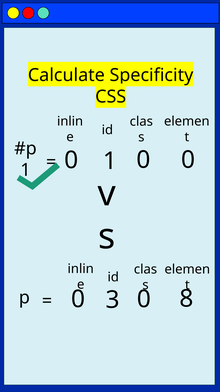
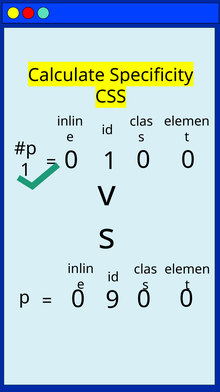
3: 3 -> 9 (112, 299)
8: 8 -> 0 (186, 298)
